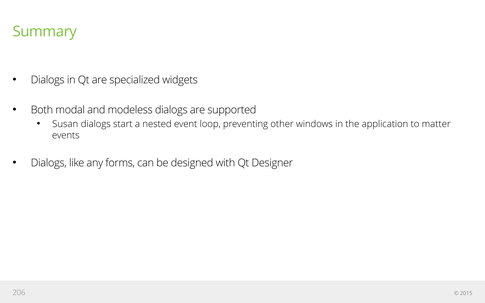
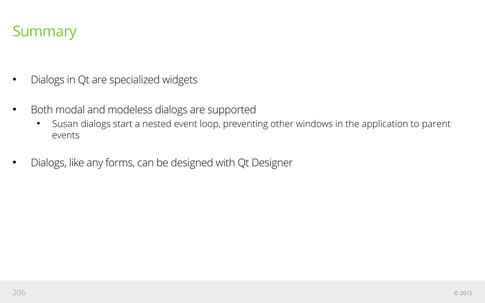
matter: matter -> parent (436, 124)
